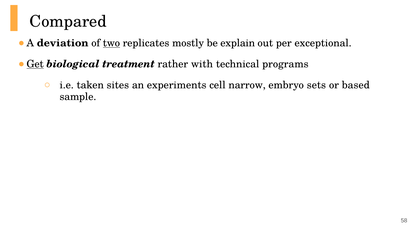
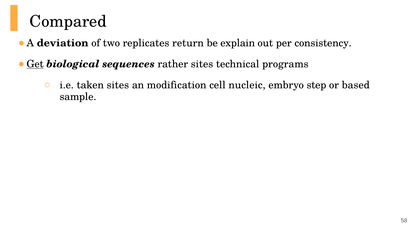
two underline: present -> none (111, 43)
mostly: mostly -> return (188, 43)
exceptional: exceptional -> consistency (323, 43)
treatment: treatment -> sequences (129, 64)
rather with: with -> sites (202, 64)
experiments: experiments -> modification (177, 85)
narrow: narrow -> nucleic (247, 85)
sets: sets -> step (317, 85)
